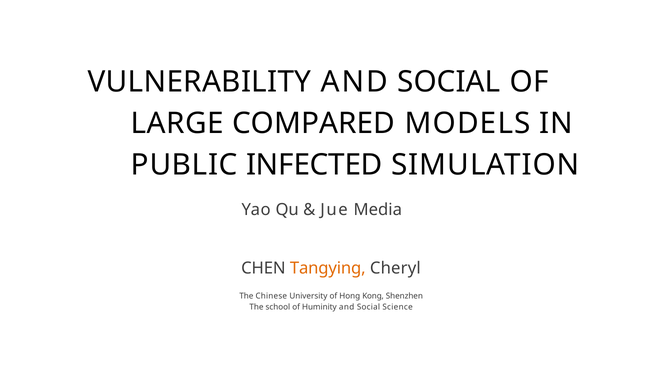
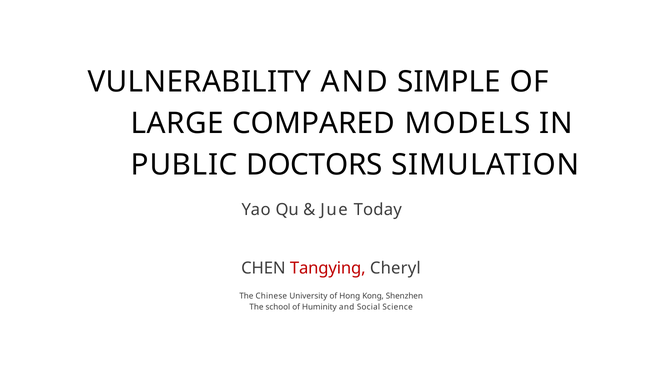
SOCIAL: SOCIAL -> SIMPLE (449, 82)
INFECTED: INFECTED -> DOCTORS (314, 165)
Media: Media -> Today (378, 209)
Tangying colour: orange -> red (328, 268)
